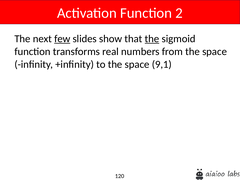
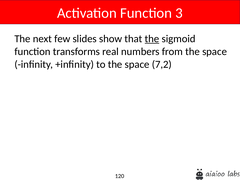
2: 2 -> 3 (179, 13)
few underline: present -> none (62, 39)
9,1: 9,1 -> 7,2 (162, 64)
